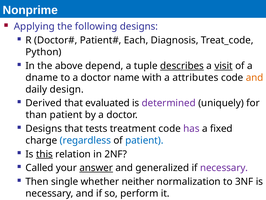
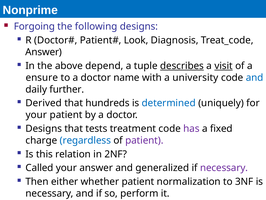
Applying: Applying -> Forgoing (34, 26)
Each: Each -> Look (136, 40)
Python: Python -> Answer (44, 52)
dname: dname -> ensure (42, 77)
attributes: attributes -> university (195, 77)
and colour: orange -> blue (255, 77)
design: design -> further (67, 89)
evaluated: evaluated -> hundreds (108, 103)
determined colour: purple -> blue (169, 103)
than: than -> your (36, 115)
patient colour: blue -> purple (144, 140)
this underline: present -> none (44, 154)
answer underline: present -> none (96, 167)
single: single -> either (65, 181)
whether neither: neither -> patient (138, 181)
